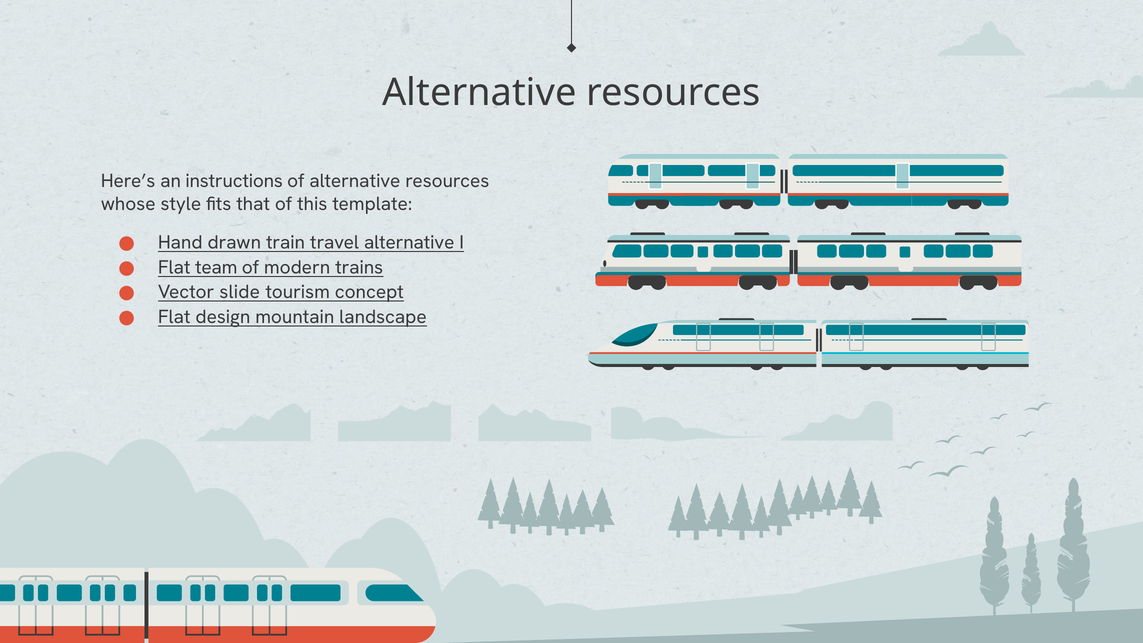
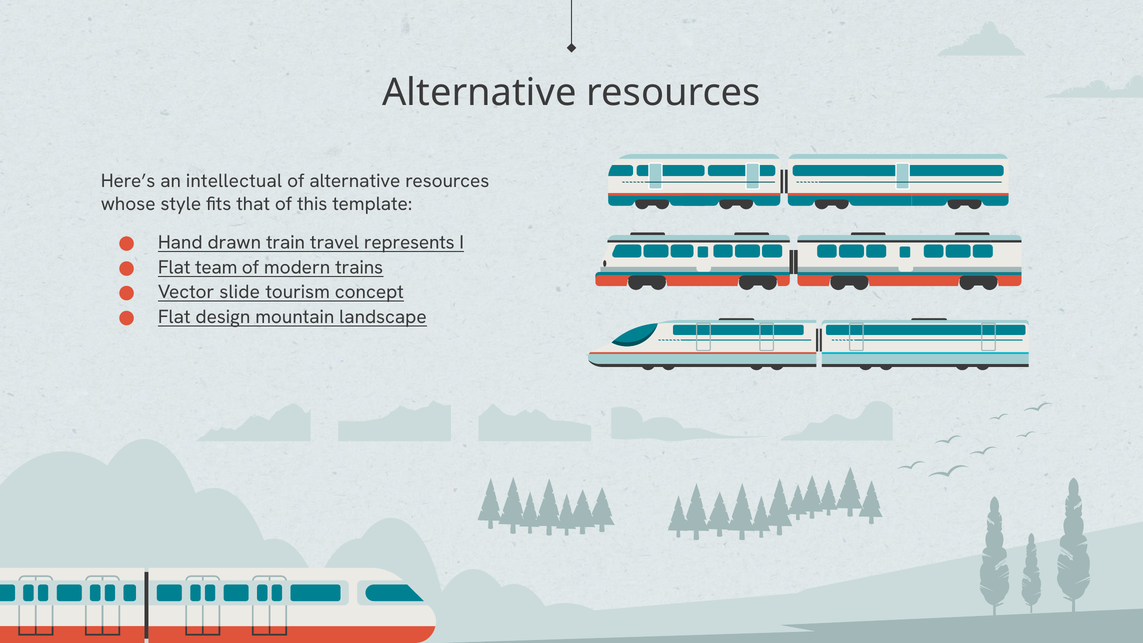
instructions: instructions -> intellectual (234, 181)
travel alternative: alternative -> represents (409, 243)
